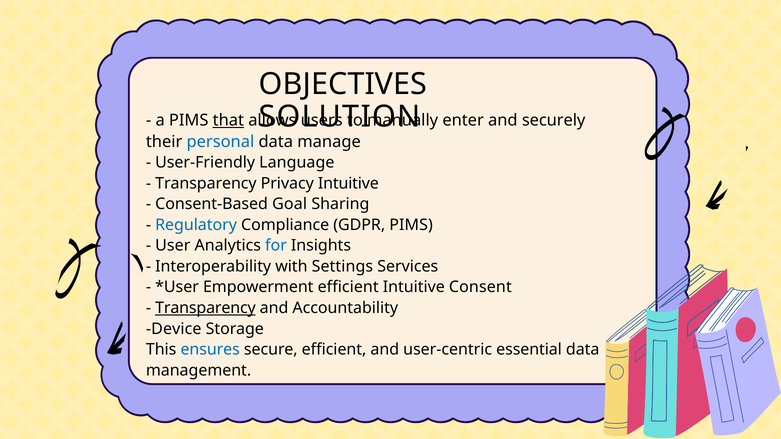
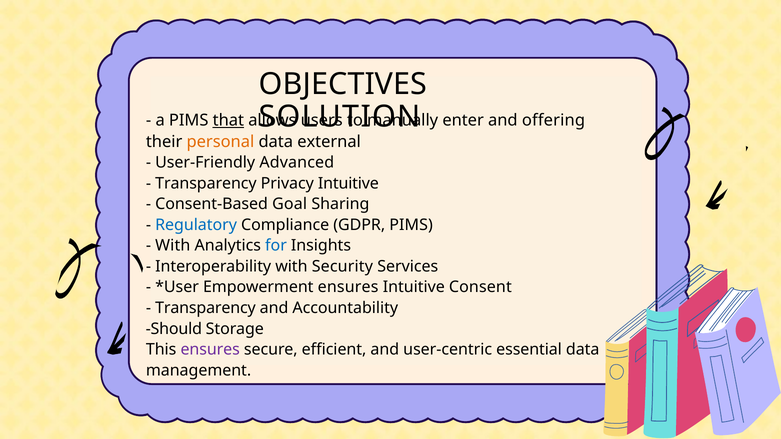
securely: securely -> offering (554, 120)
personal colour: blue -> orange (220, 142)
manage: manage -> external (329, 142)
Language: Language -> Advanced (297, 163)
User: User -> With (173, 246)
Settings: Settings -> Security (342, 267)
Empowerment efficient: efficient -> ensures (348, 287)
Transparency underline: present -> none (205, 308)
Device: Device -> Should (174, 329)
ensures colour: blue -> purple (210, 350)
